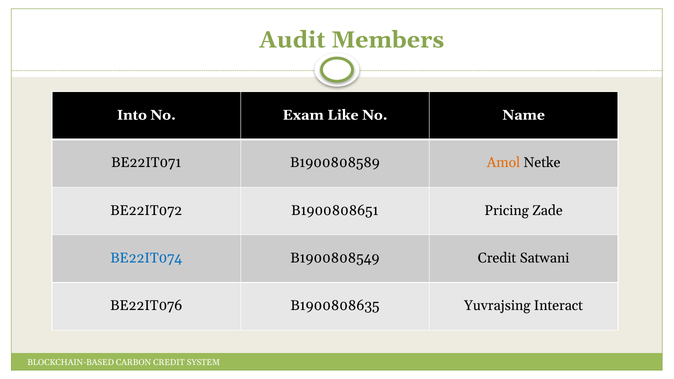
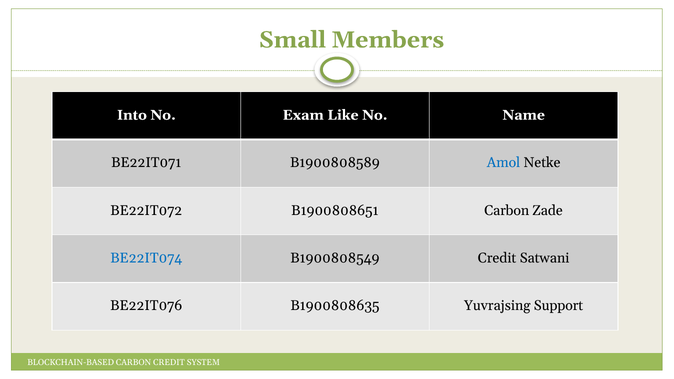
Audit: Audit -> Small (293, 40)
Amol colour: orange -> blue (504, 163)
B1900808651 Pricing: Pricing -> Carbon (507, 211)
Interact: Interact -> Support (558, 306)
